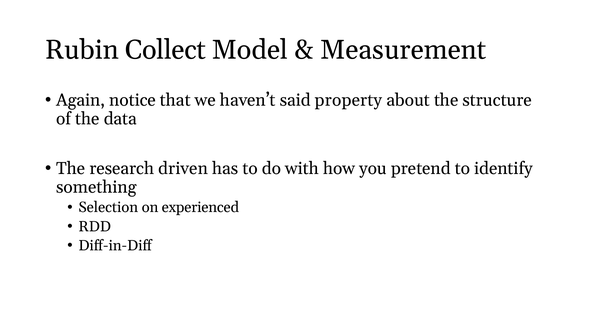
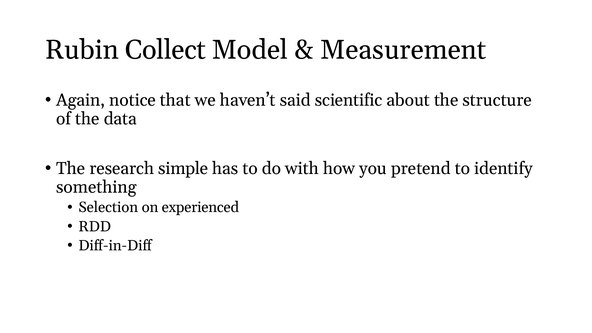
property: property -> scientific (349, 100)
driven: driven -> simple (183, 168)
